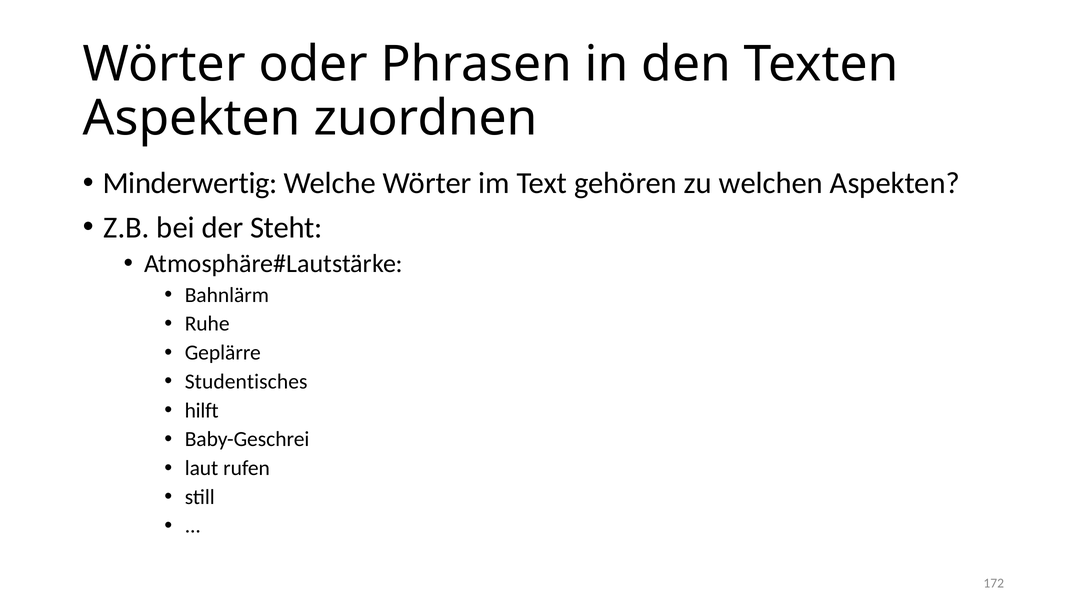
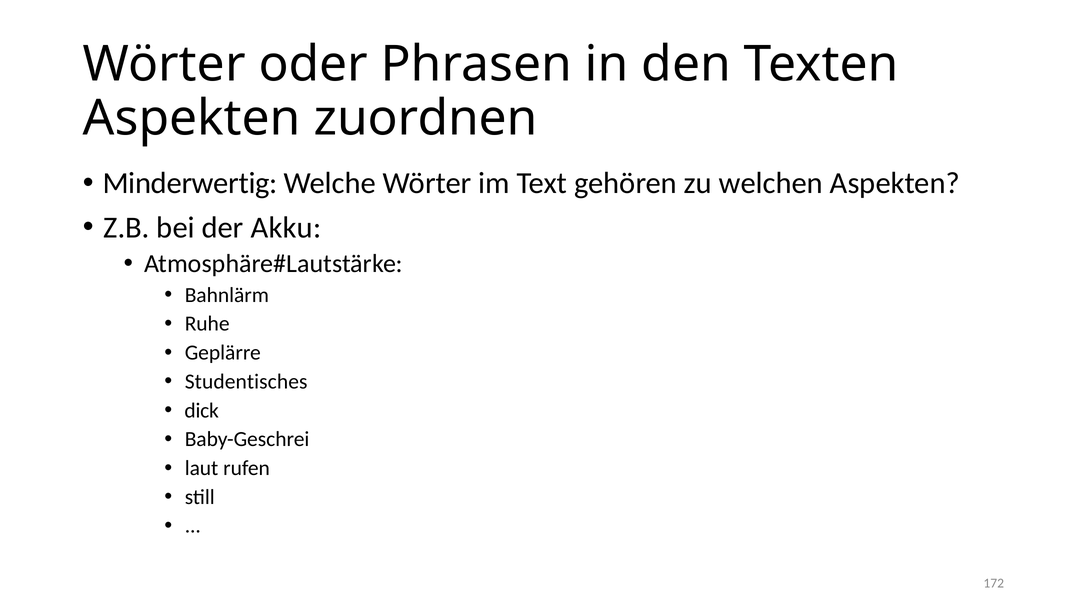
Steht: Steht -> Akku (286, 228)
hilft: hilft -> dick (202, 411)
